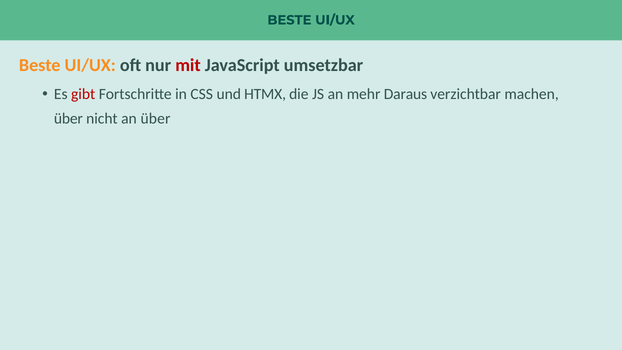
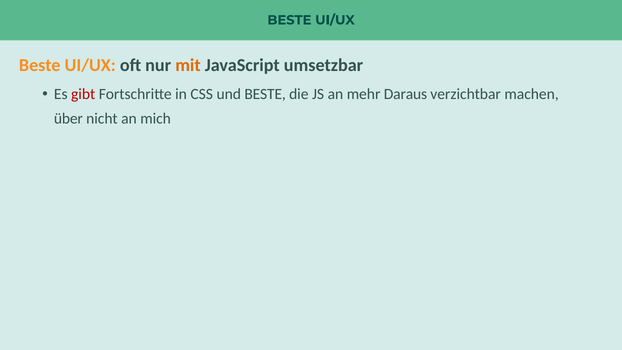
mit colour: red -> orange (188, 65)
und HTMX: HTMX -> BESTE (265, 94)
an über: über -> mich (156, 119)
